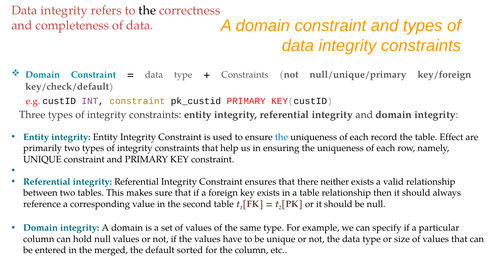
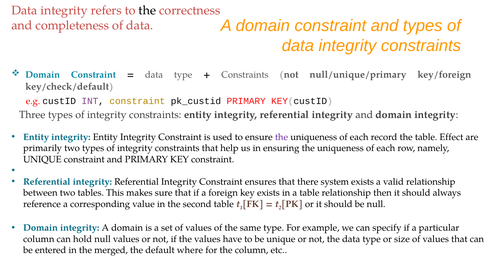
the colour: blue -> purple (281, 137)
neither: neither -> system (335, 182)
sorted: sorted -> where (190, 250)
